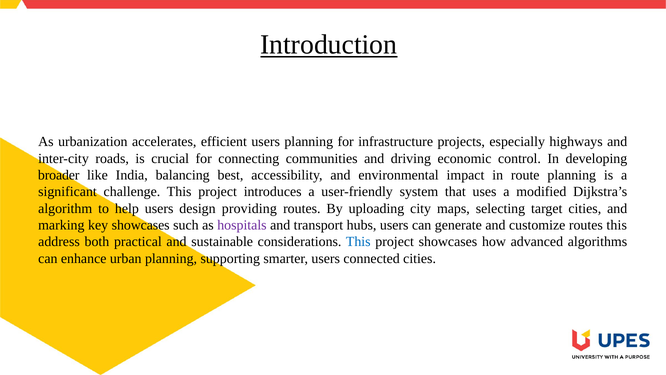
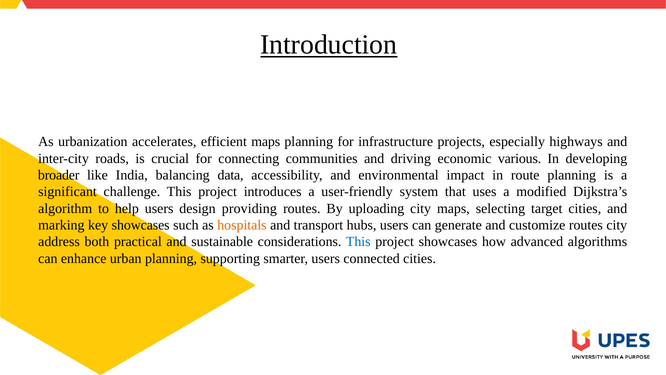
efficient users: users -> maps (266, 142)
control: control -> various (520, 158)
best: best -> data (231, 175)
hospitals colour: purple -> orange (242, 225)
routes this: this -> city (617, 225)
